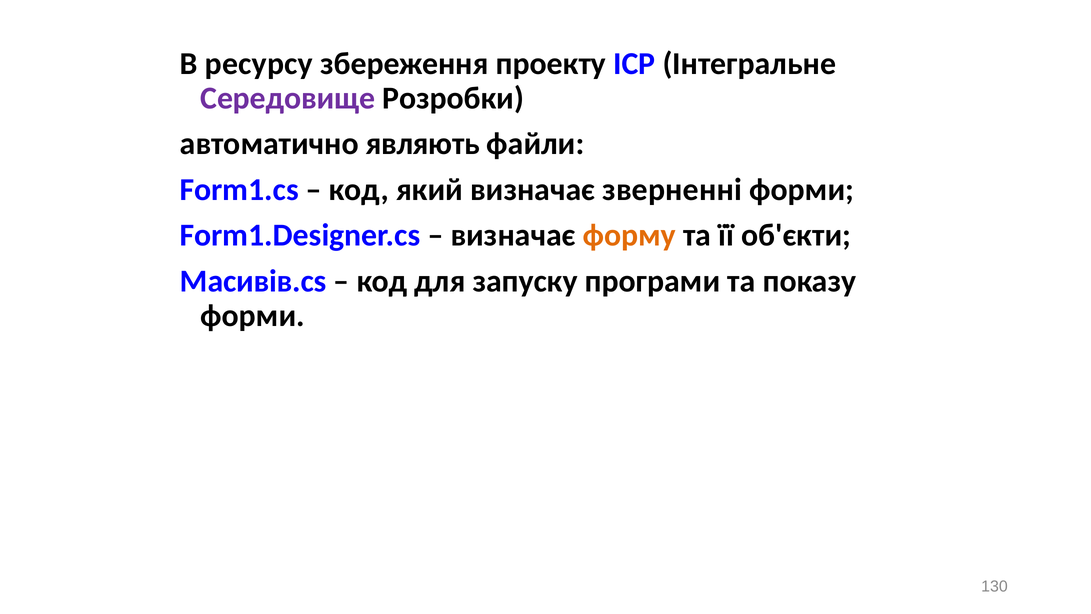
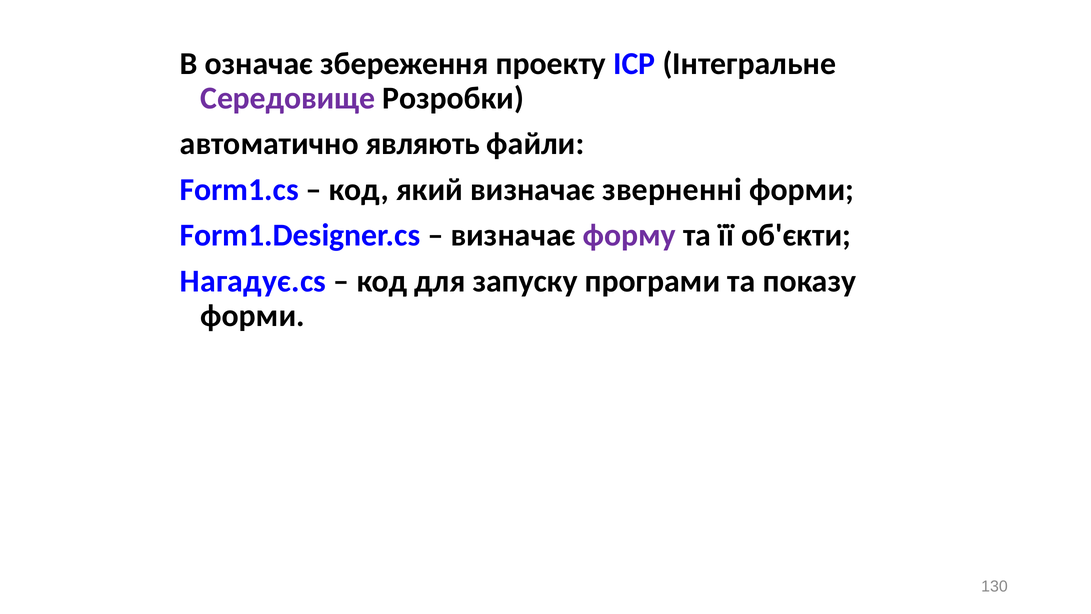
ресурсу: ресурсу -> означає (259, 64)
форму colour: orange -> purple (629, 235)
Масивів.cs: Масивів.cs -> Нагадує.cs (253, 281)
